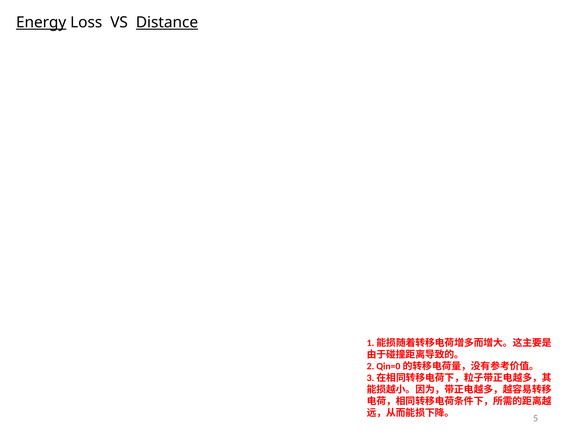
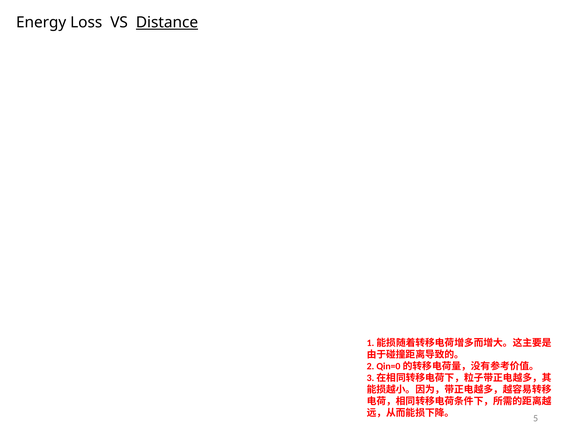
Energy underline: present -> none (41, 23)
